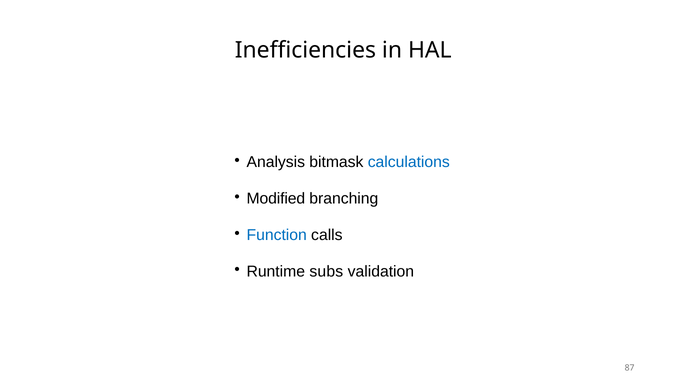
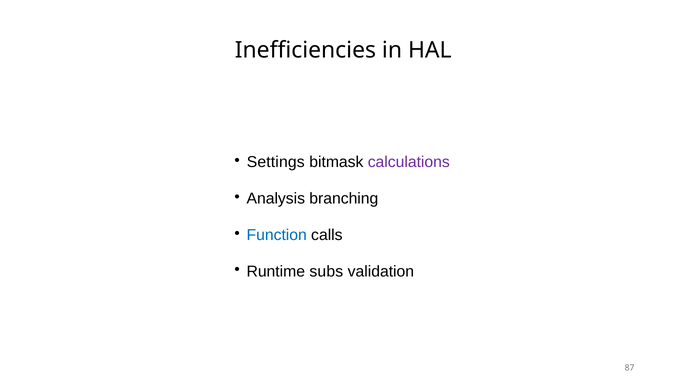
Analysis: Analysis -> Settings (276, 162)
calculations colour: blue -> purple (409, 162)
Modified: Modified -> Analysis (276, 199)
